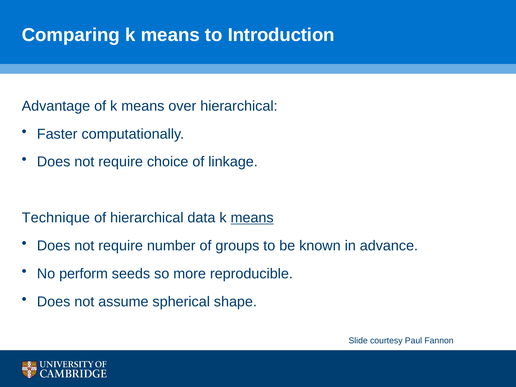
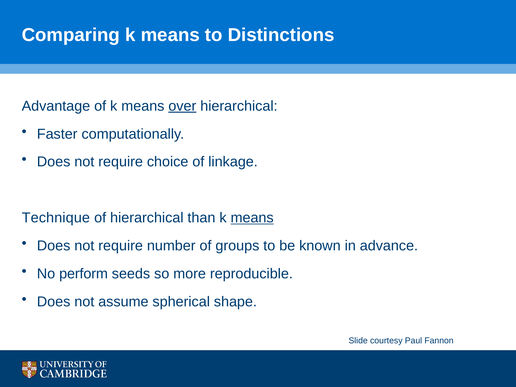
Introduction: Introduction -> Distinctions (281, 35)
over underline: none -> present (182, 106)
data: data -> than (201, 218)
